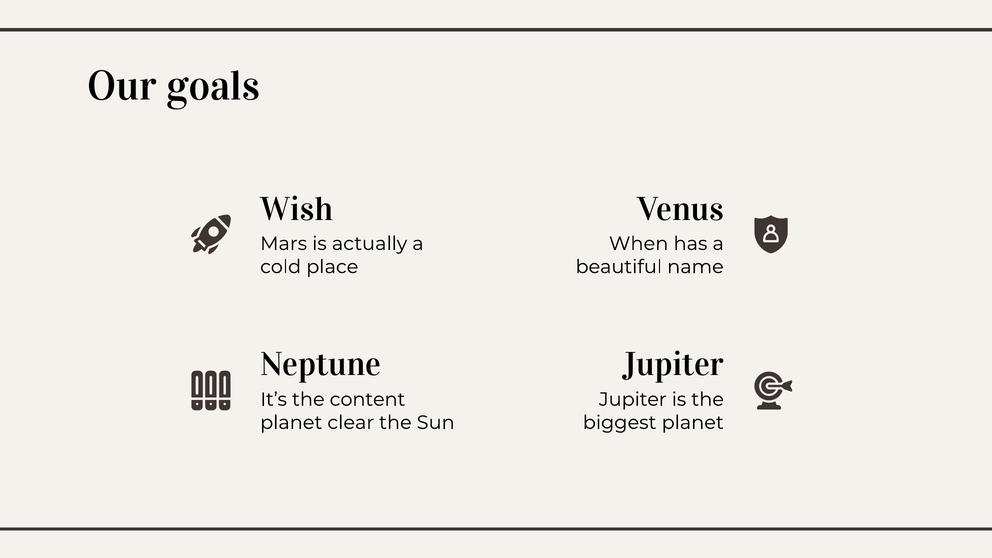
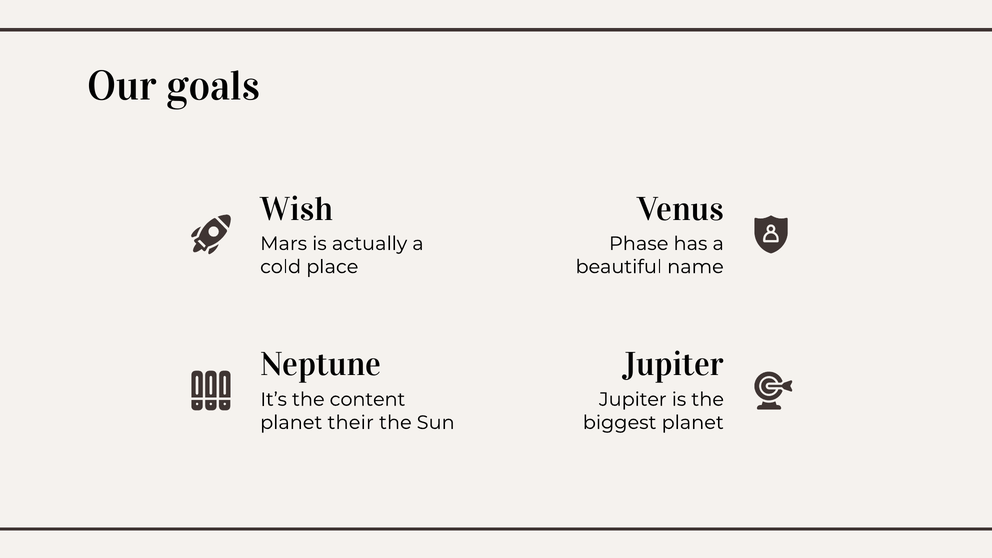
When: When -> Phase (639, 244)
clear: clear -> their (351, 423)
